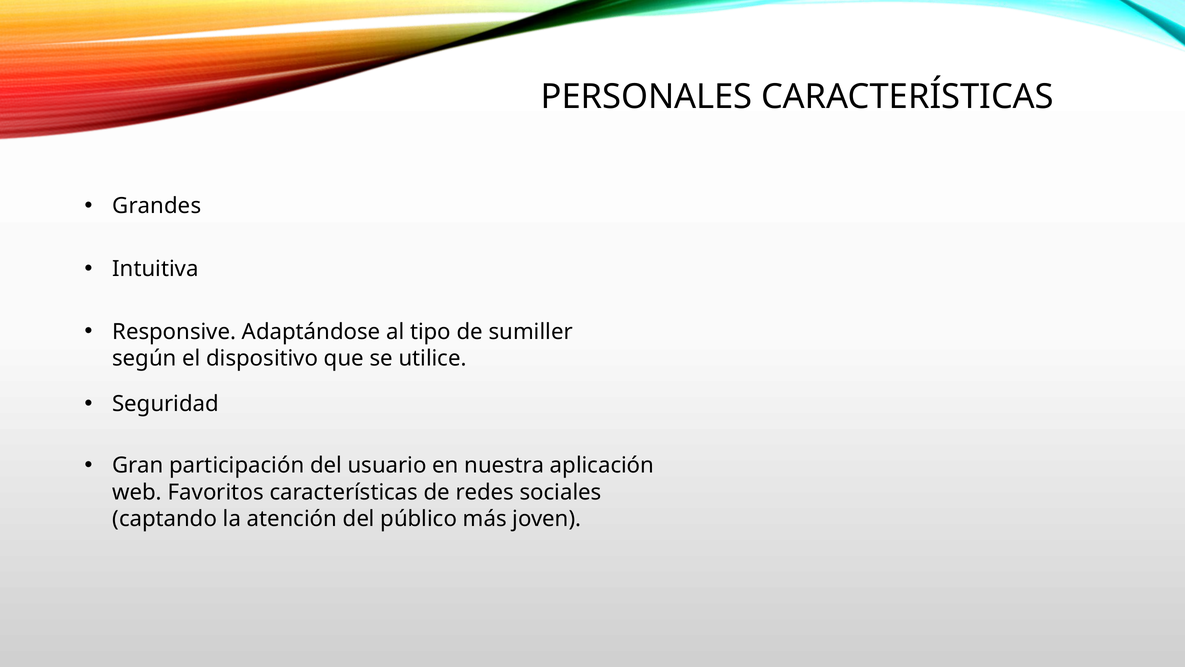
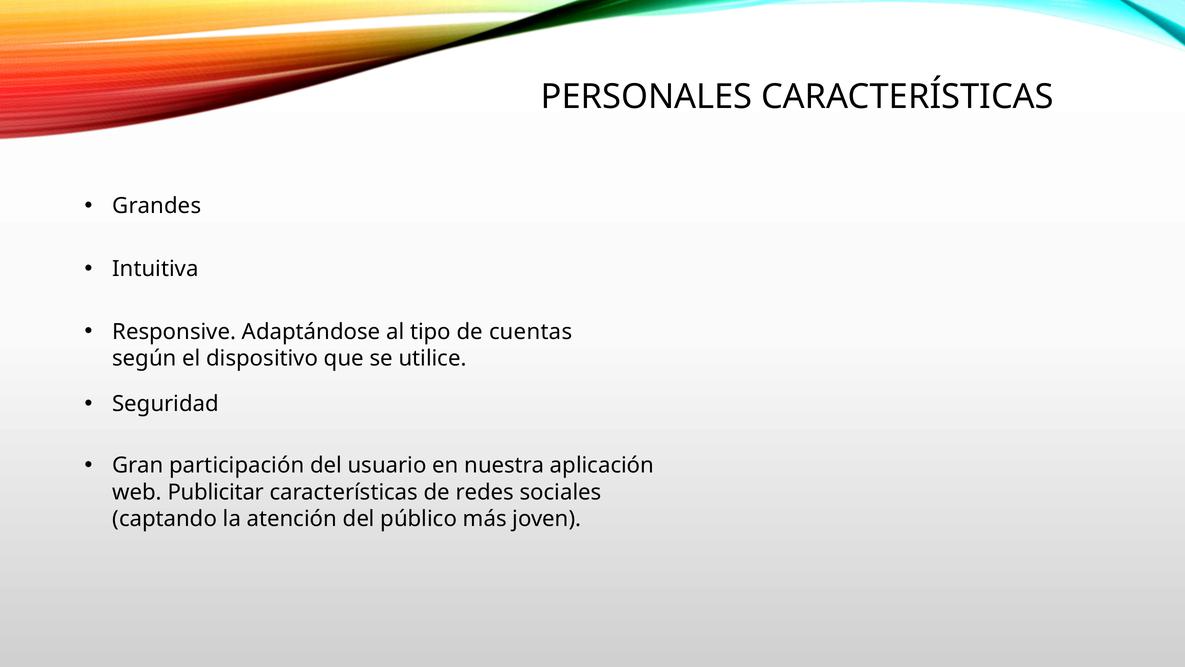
sumiller: sumiller -> cuentas (531, 332)
Favoritos: Favoritos -> Publicitar (216, 492)
